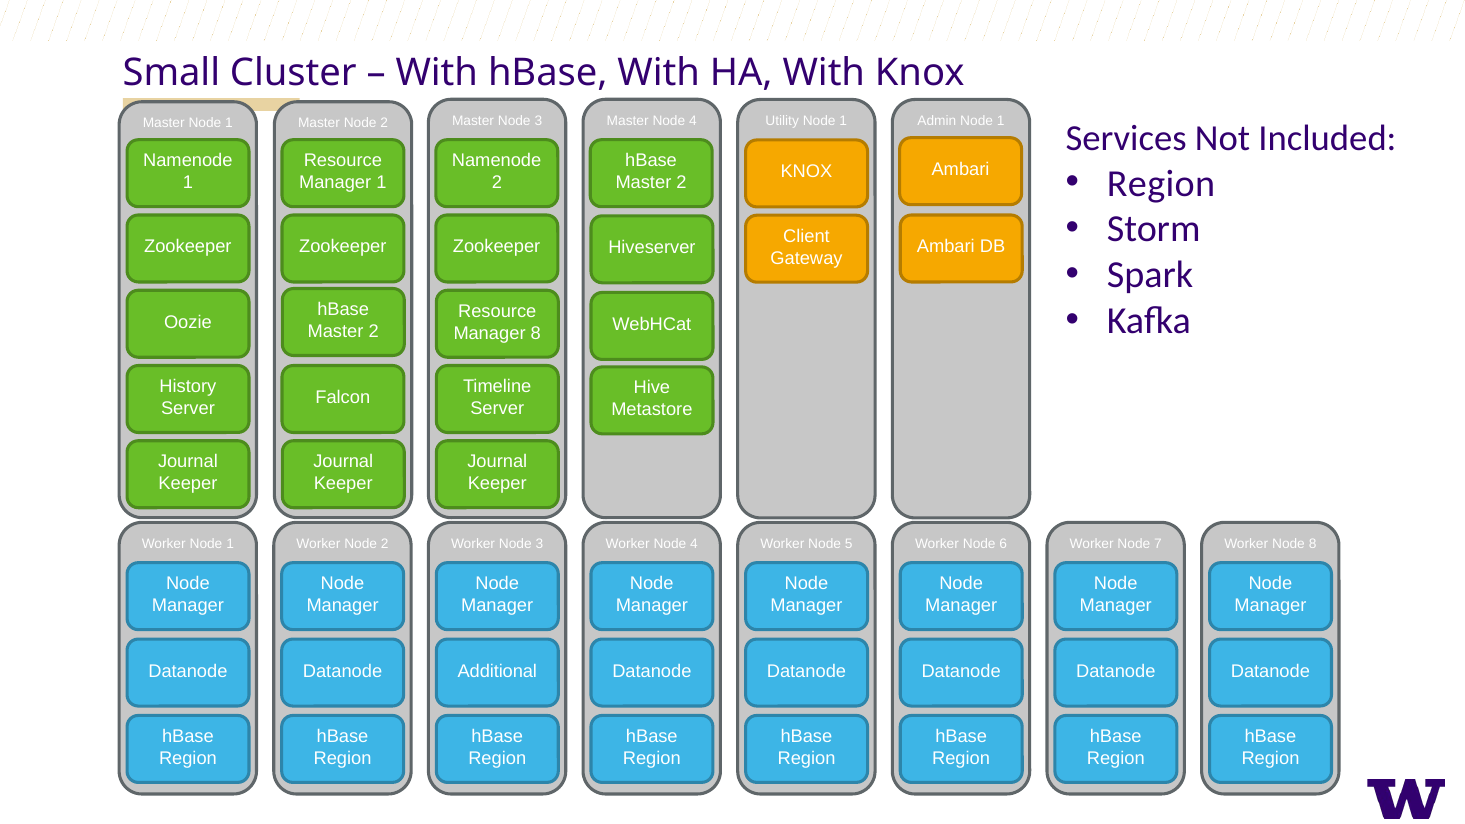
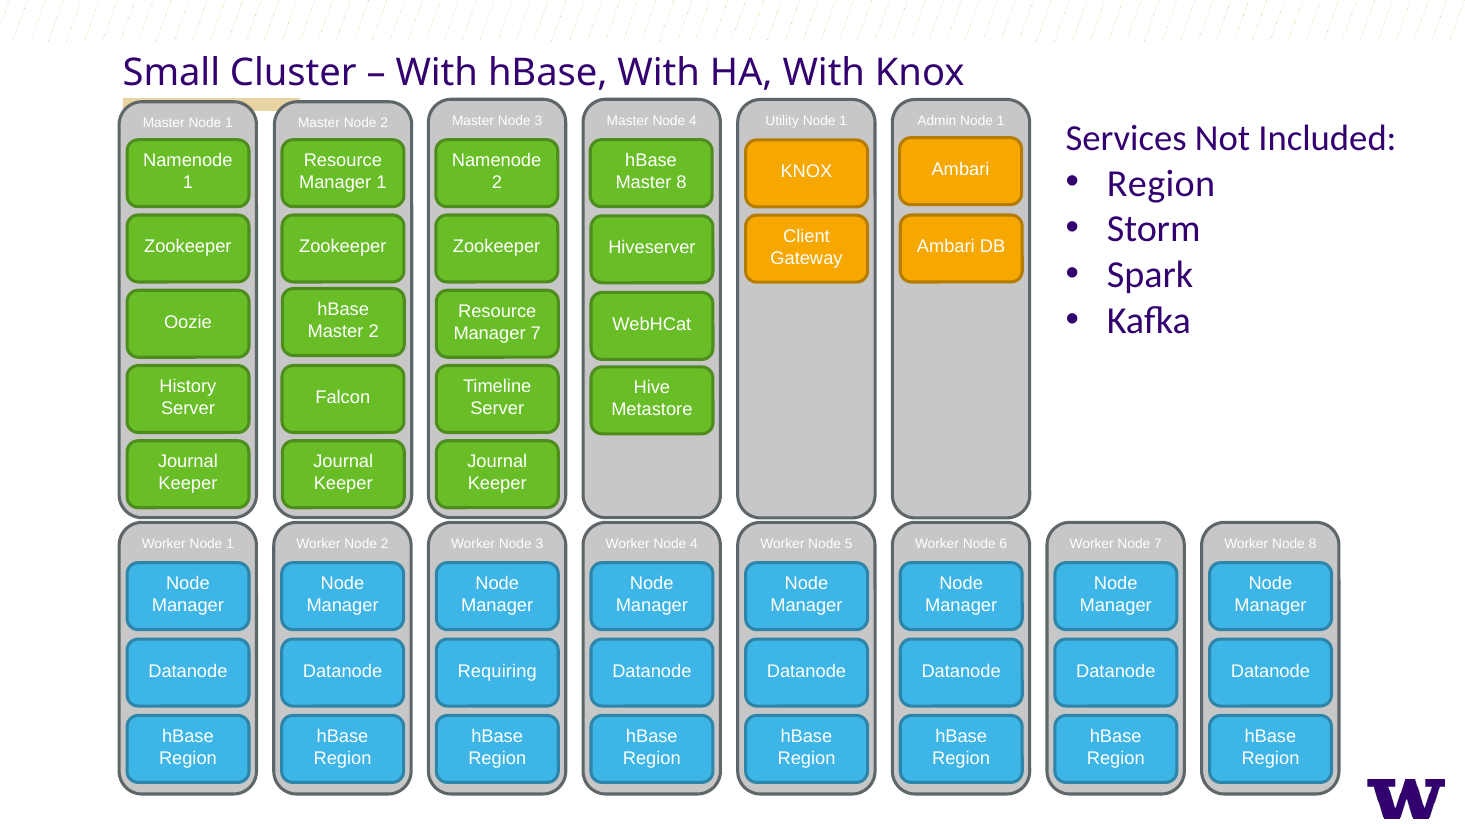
2: 2 -> 8 (682, 183)
Manager 8: 8 -> 7 (536, 333)
Additional: Additional -> Requiring (497, 671)
